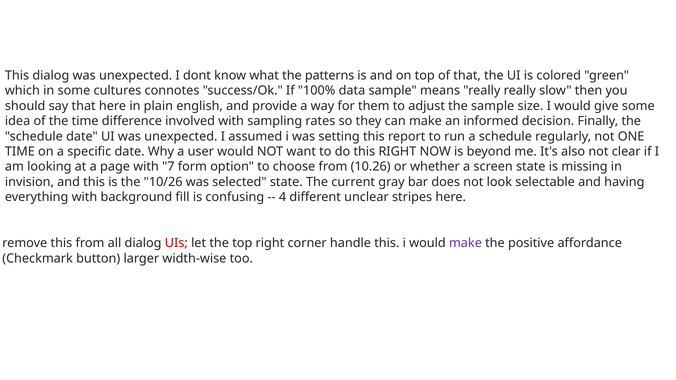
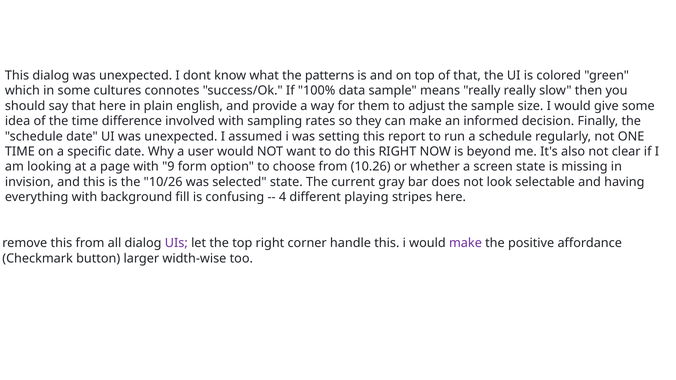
7: 7 -> 9 (168, 167)
unclear: unclear -> playing (366, 197)
UIs colour: red -> purple (176, 243)
